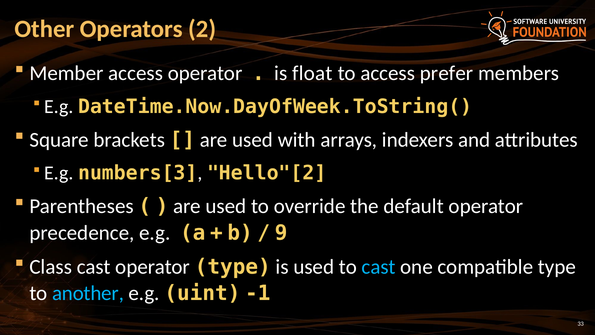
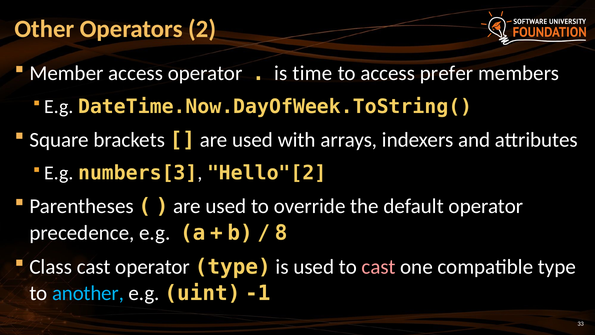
float: float -> time (312, 73)
9: 9 -> 8 (281, 233)
cast colour: light blue -> pink (379, 267)
